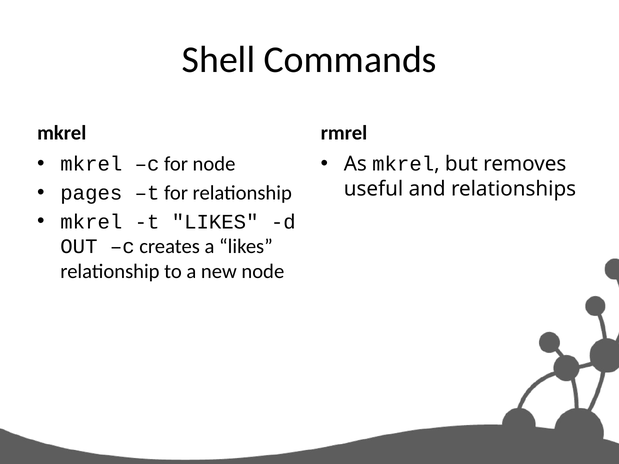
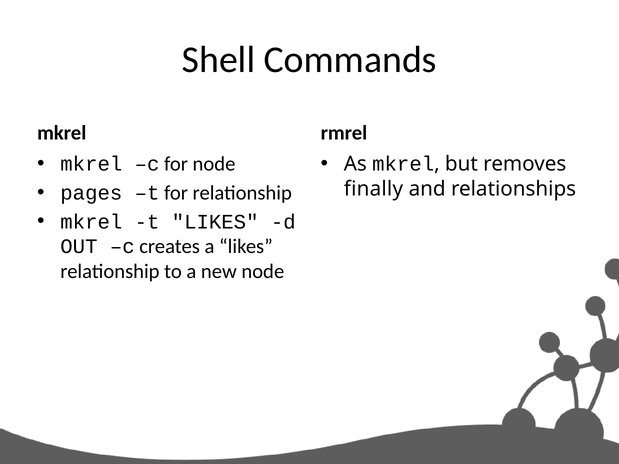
useful: useful -> finally (373, 189)
